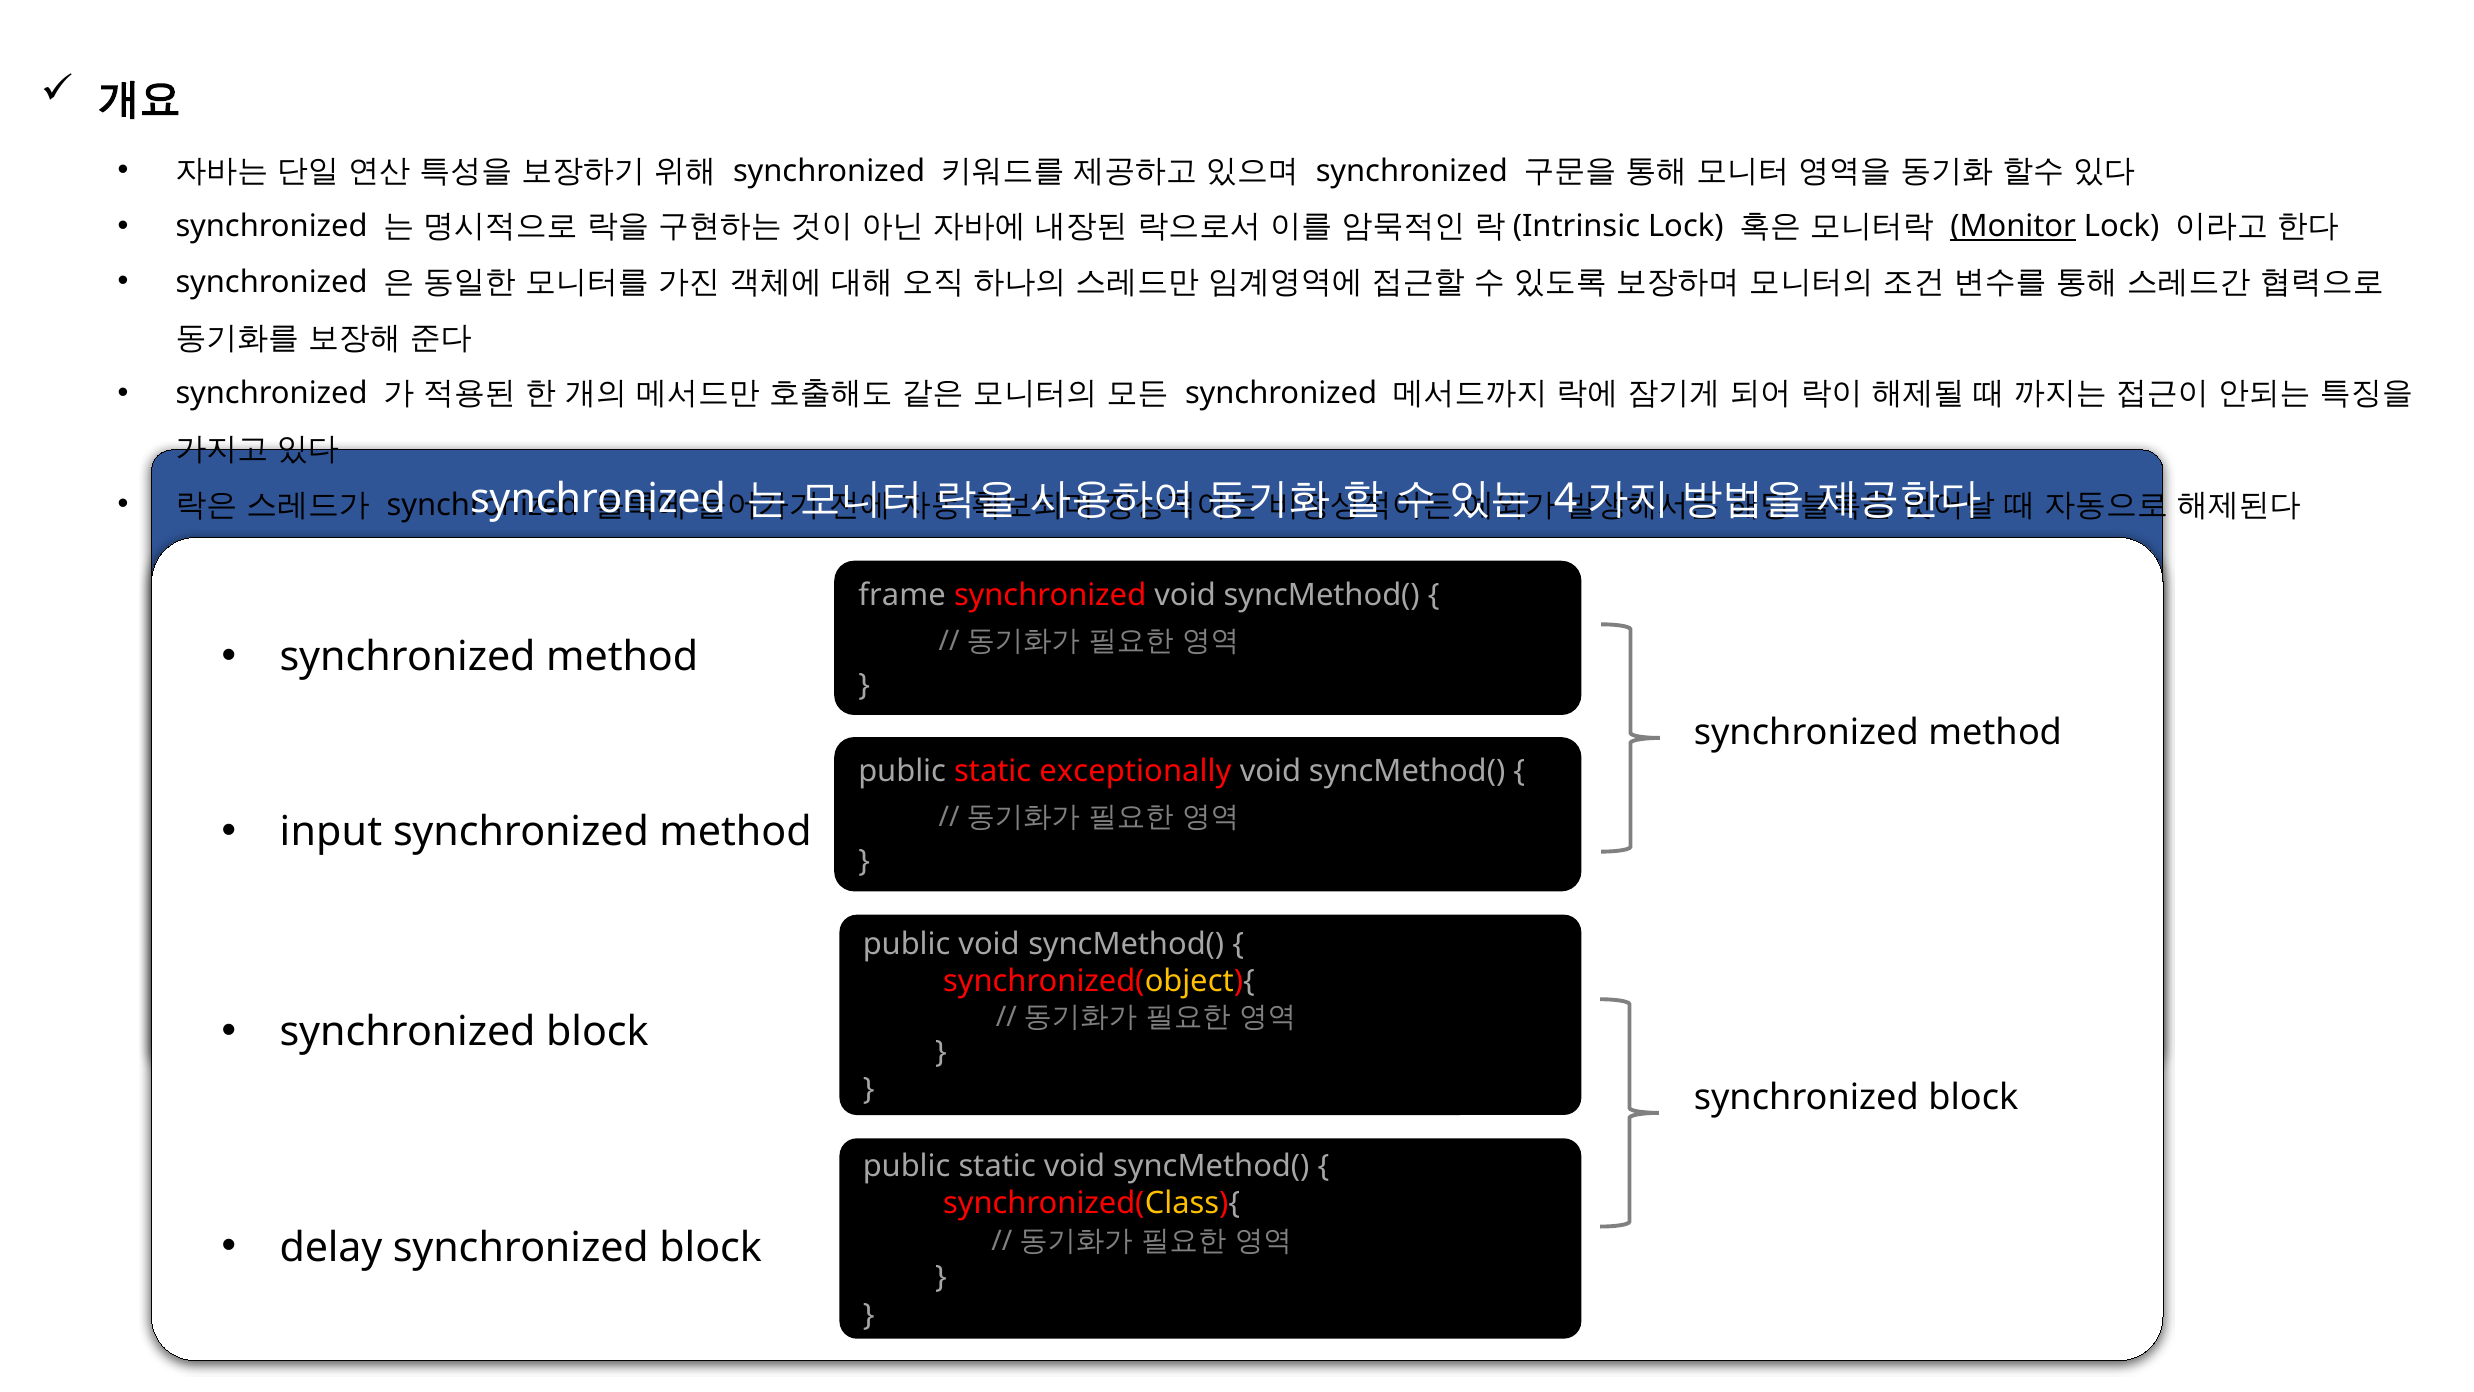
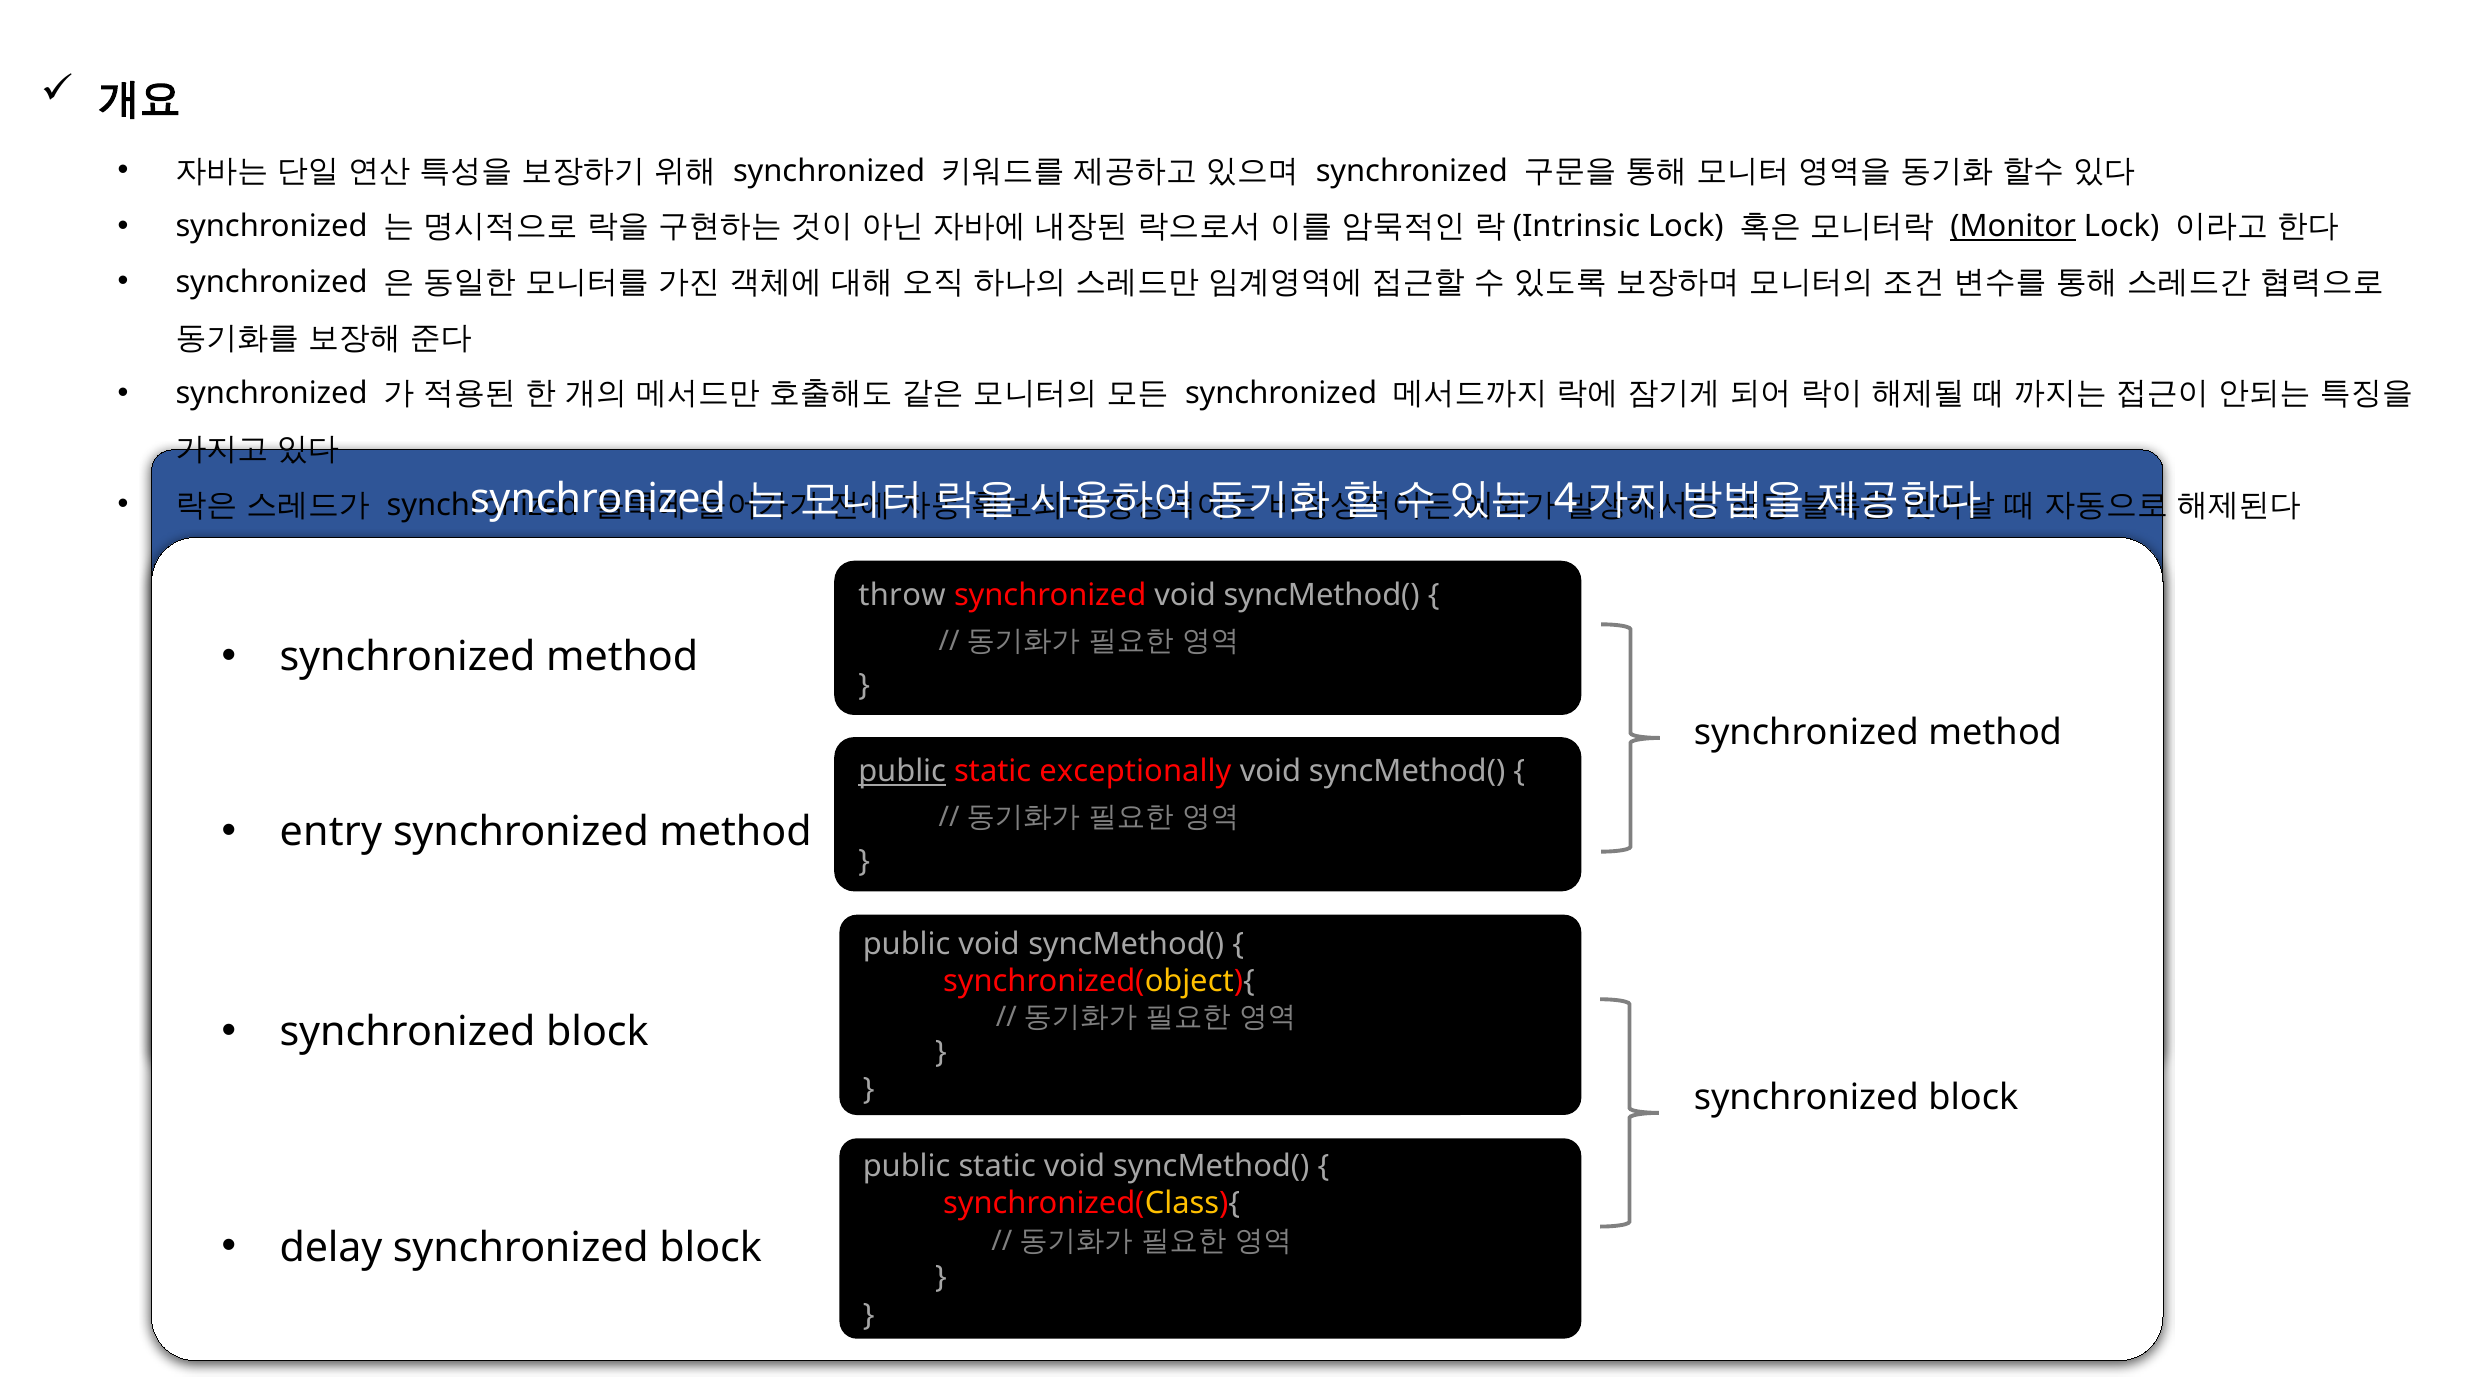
frame: frame -> throw (902, 595)
public underline: none -> present (902, 771)
input: input -> entry (331, 832)
